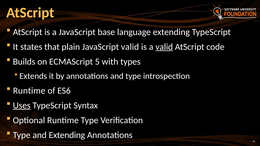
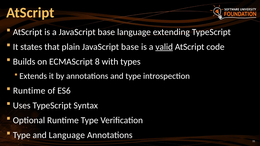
plain JavaScript valid: valid -> base (130, 47)
5: 5 -> 8 (97, 62)
Uses underline: present -> none (22, 106)
and Extending: Extending -> Language (67, 135)
